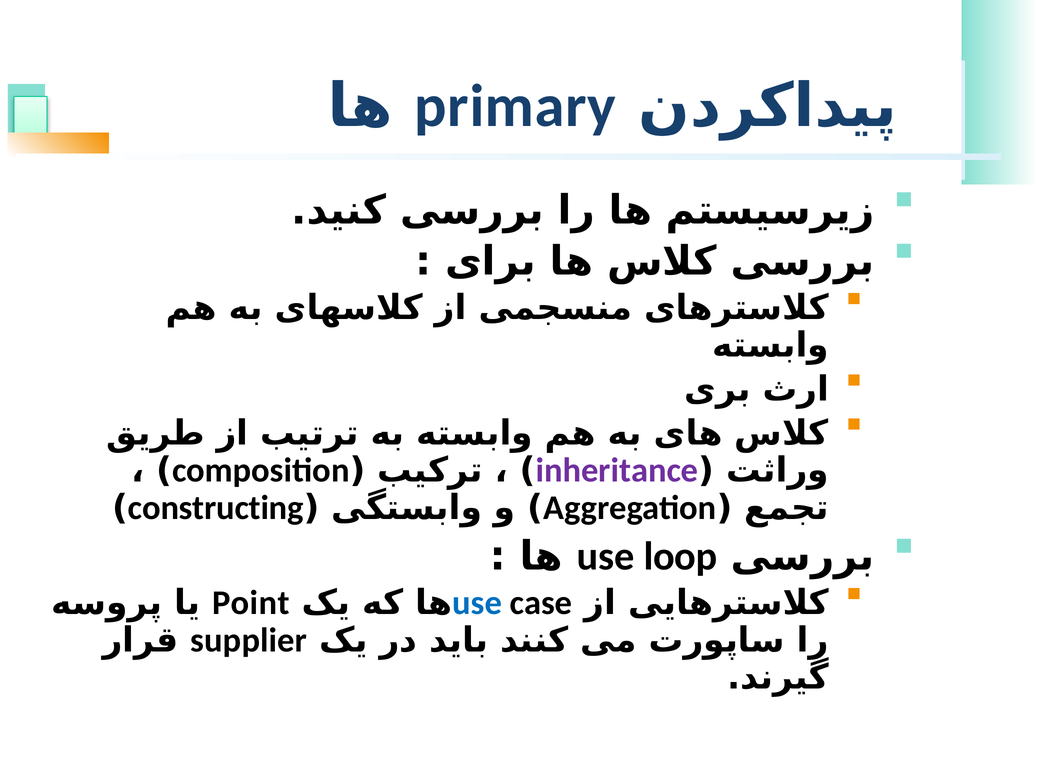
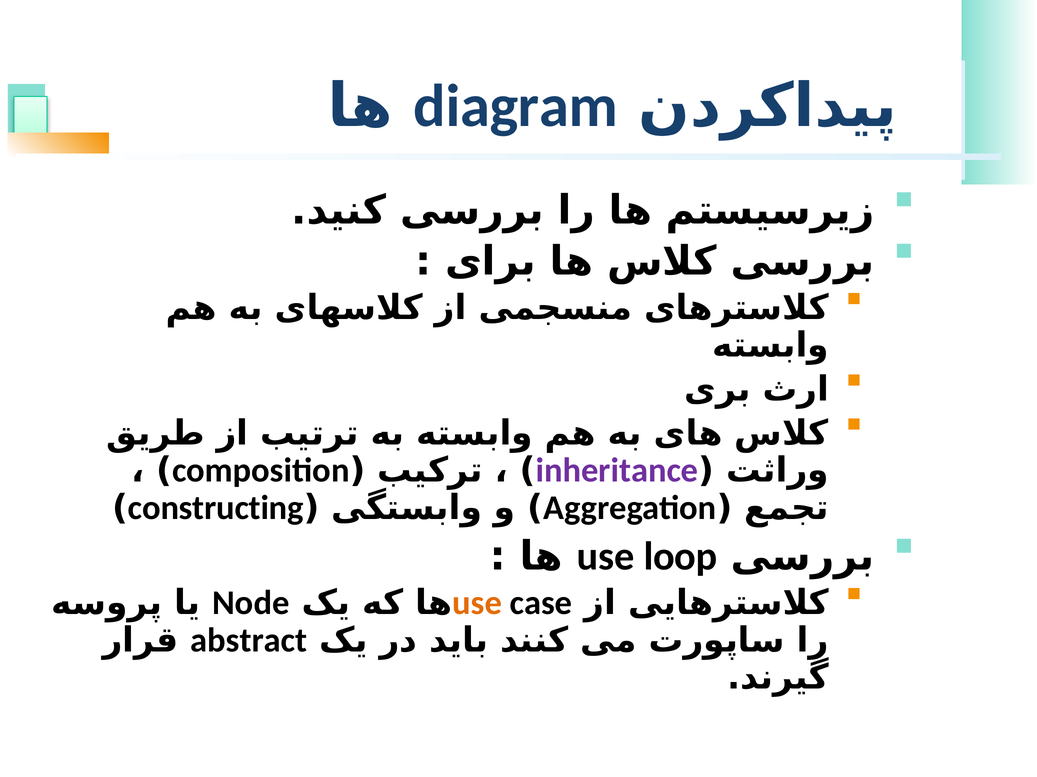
primary: primary -> diagram (516, 106)
Point: Point -> Node (251, 603)
use colour: blue -> orange (477, 603)
supplier: supplier -> abstract (249, 641)
